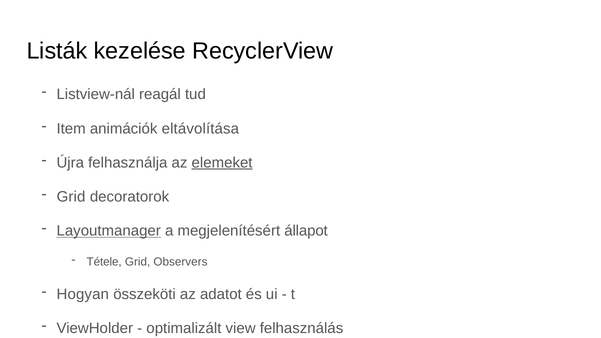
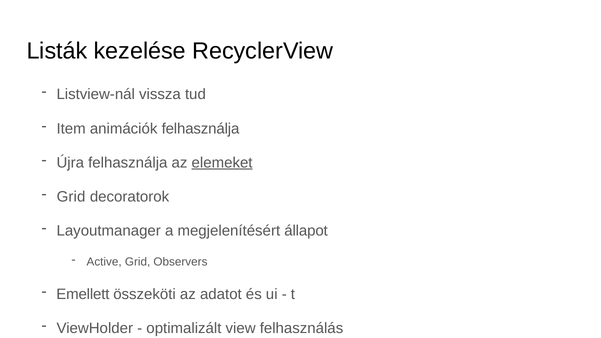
reagál: reagál -> vissza (160, 95)
animációk eltávolítása: eltávolítása -> felhasználja (201, 129)
Layoutmanager underline: present -> none (109, 231)
Tétele: Tétele -> Active (104, 262)
Hogyan: Hogyan -> Emellett (83, 294)
